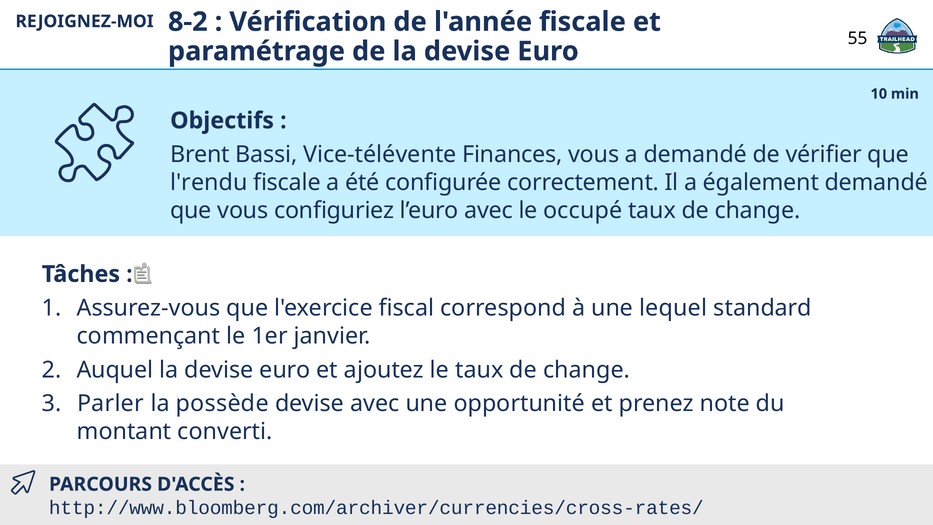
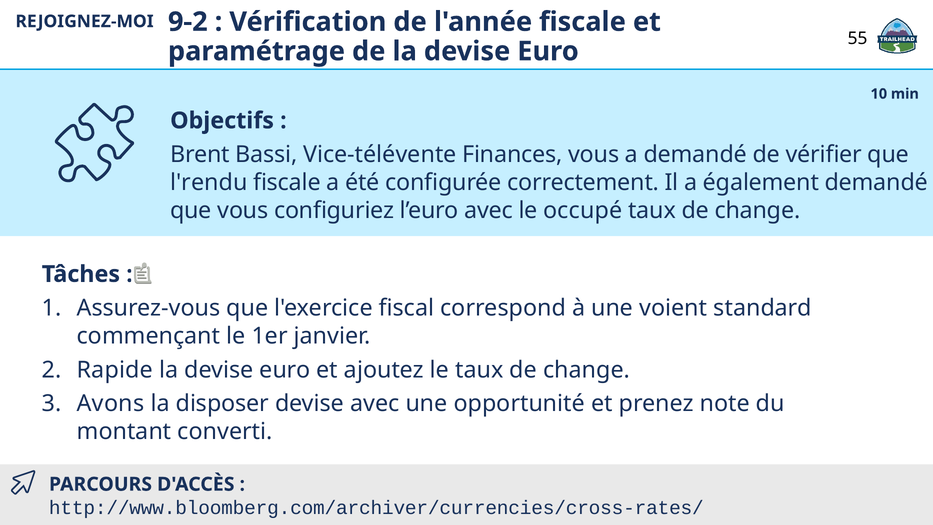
8-2: 8-2 -> 9-2 (188, 22)
lequel: lequel -> voient (673, 308)
Auquel: Auquel -> Rapide (115, 370)
Parler: Parler -> Avons (111, 404)
possède: possède -> disposer (222, 404)
